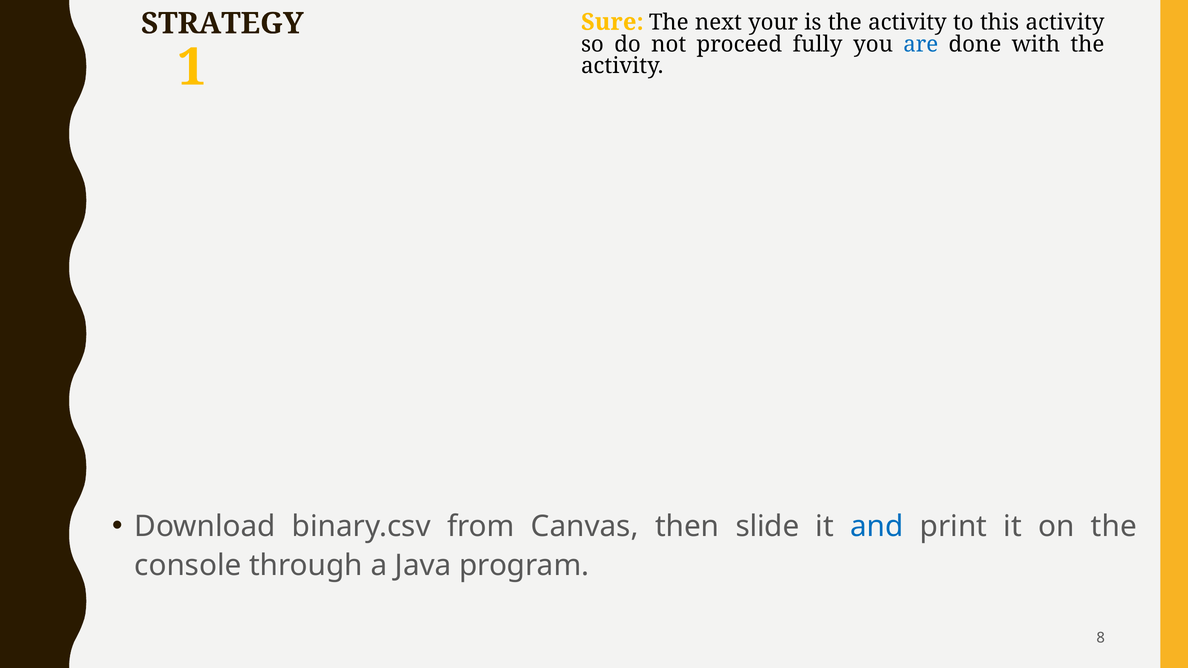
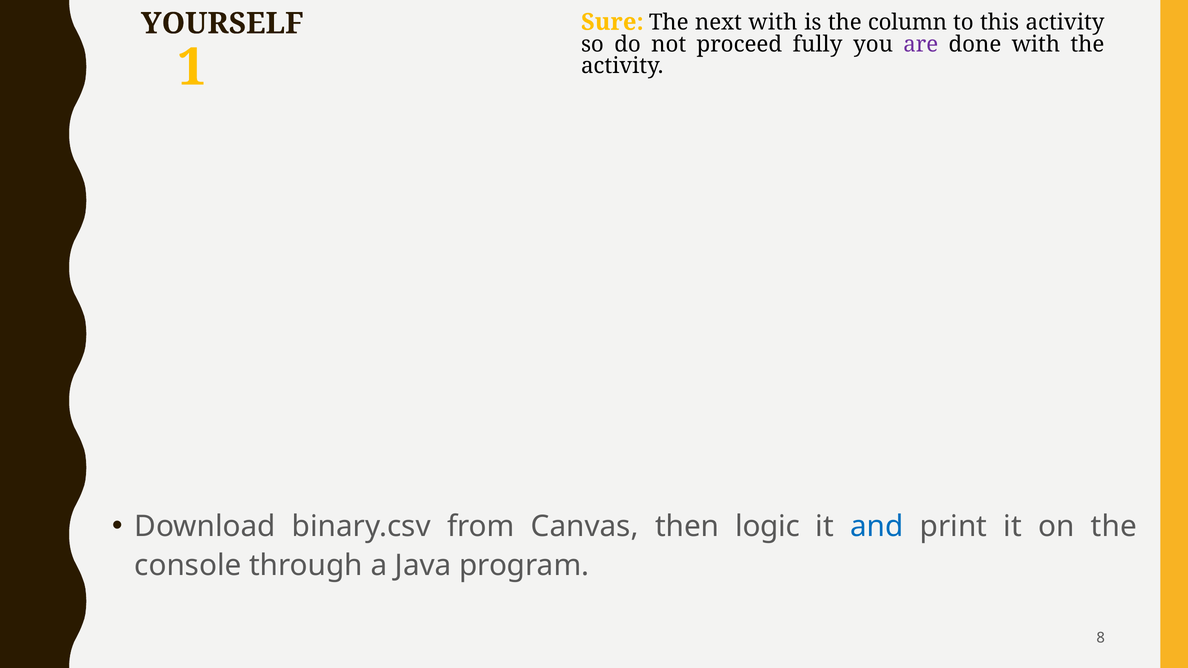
STRATEGY: STRATEGY -> YOURSELF (222, 24)
next your: your -> with (773, 23)
is the activity: activity -> column (908, 23)
are colour: blue -> purple (921, 44)
slide: slide -> logic (767, 527)
